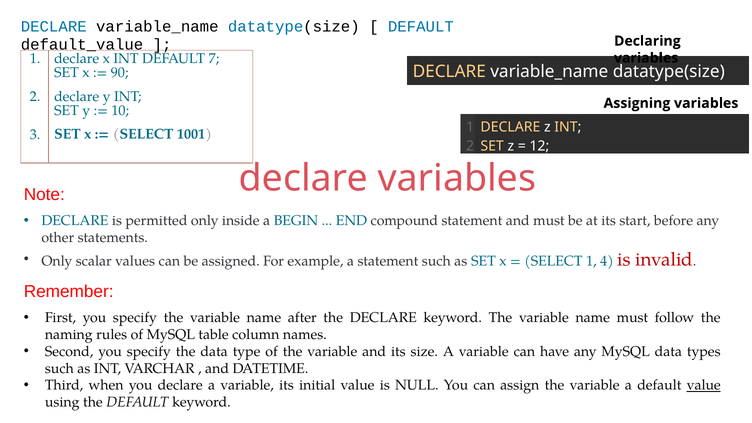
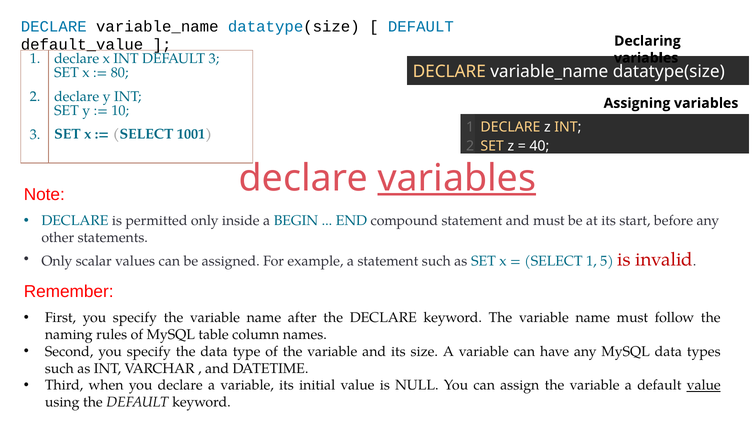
DEFAULT 7: 7 -> 3 (214, 59)
90: 90 -> 80 (120, 73)
12: 12 -> 40 (539, 146)
variables underline: none -> present (457, 178)
4: 4 -> 5 (607, 261)
